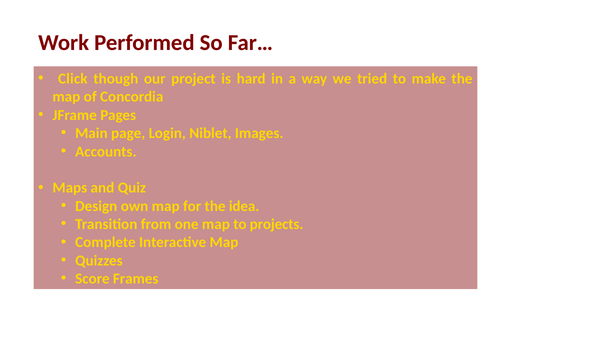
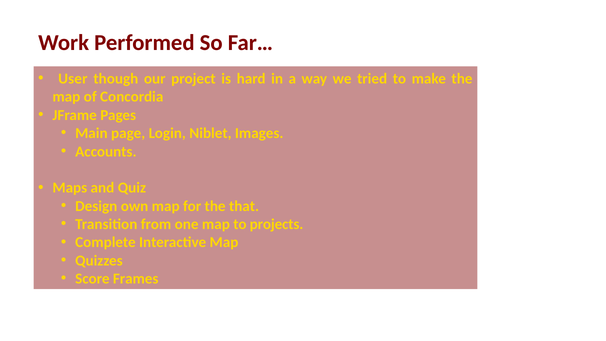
Click: Click -> User (73, 79)
idea: idea -> that (244, 206)
